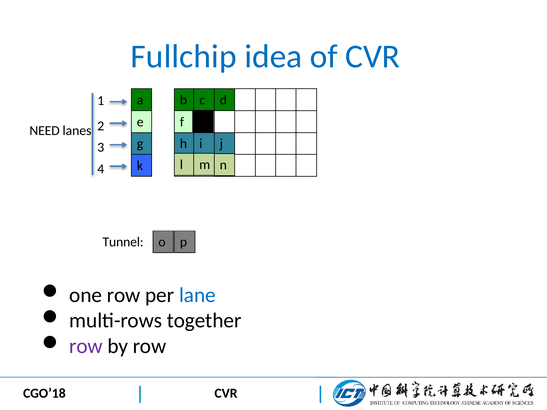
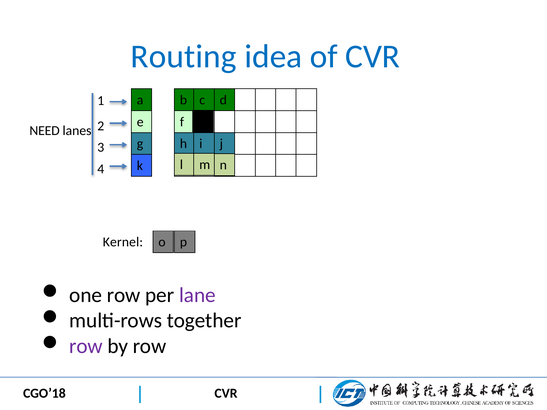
Fullchip: Fullchip -> Routing (184, 56)
Tunnel: Tunnel -> Kernel (123, 242)
lane colour: blue -> purple (197, 295)
